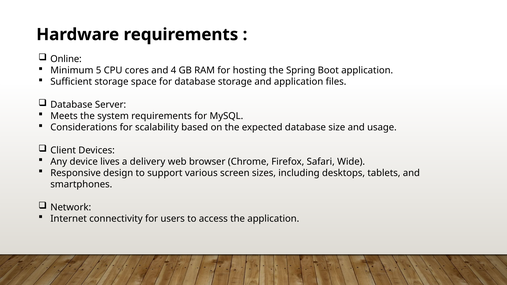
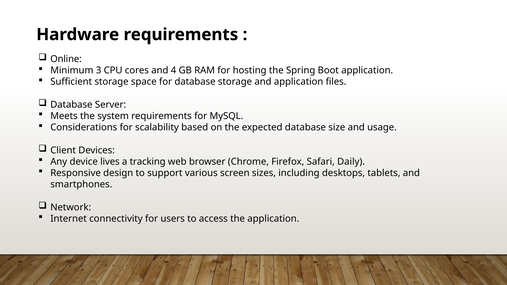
5: 5 -> 3 (99, 70)
delivery: delivery -> tracking (148, 162)
Wide: Wide -> Daily (351, 162)
